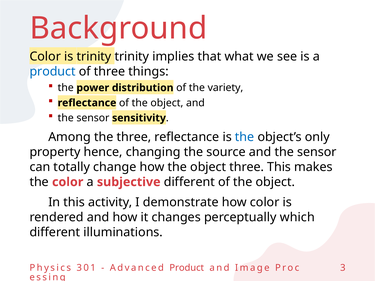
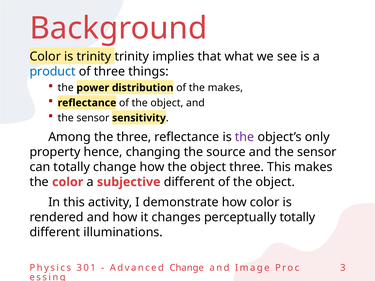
the variety: variety -> makes (225, 88)
the colour: blue -> purple (245, 137)
perceptually which: which -> totally (297, 217)
Advanced Product: Product -> Change (187, 268)
